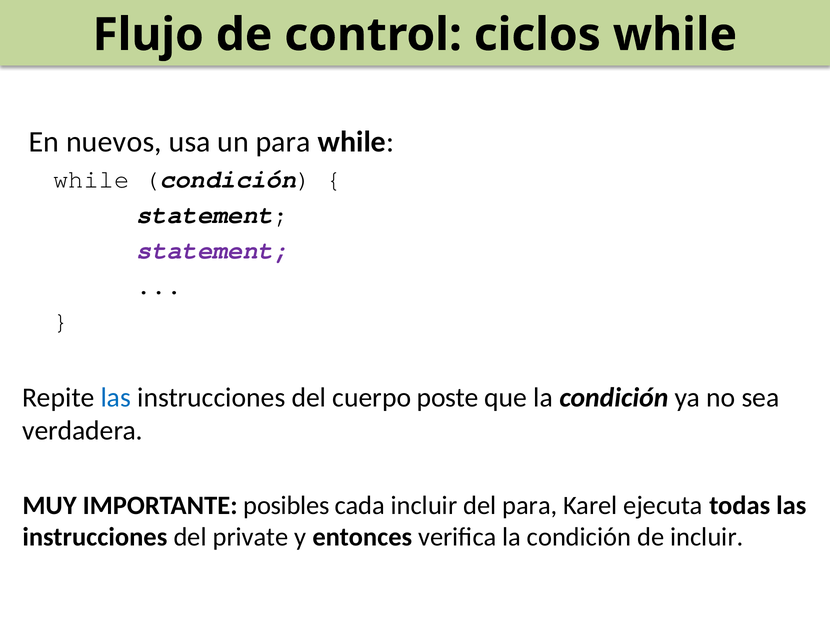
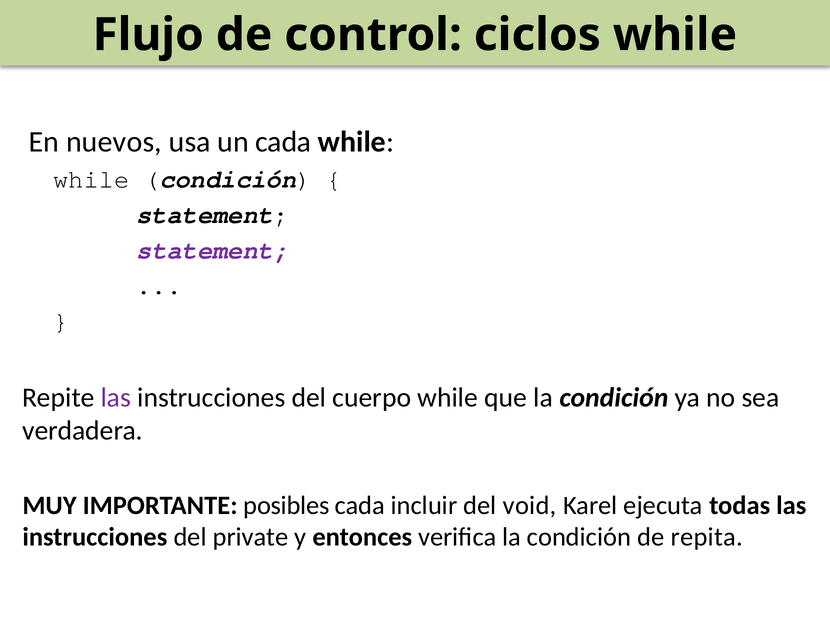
un para: para -> cada (283, 142)
las colour: blue -> purple (116, 398)
cuerpo poste: poste -> while (448, 398)
del para: para -> void (530, 506)
de incluir: incluir -> repita (707, 538)
